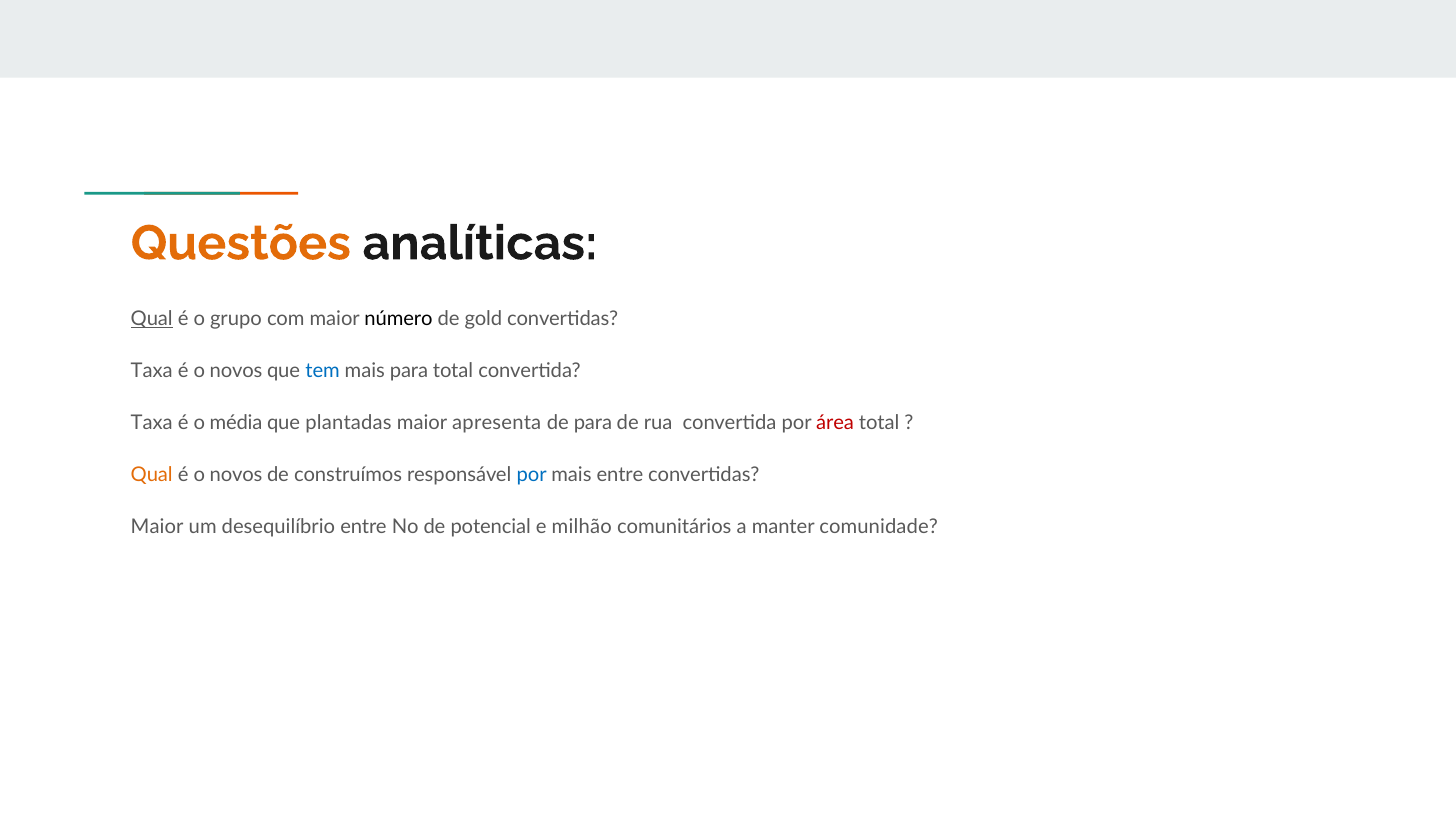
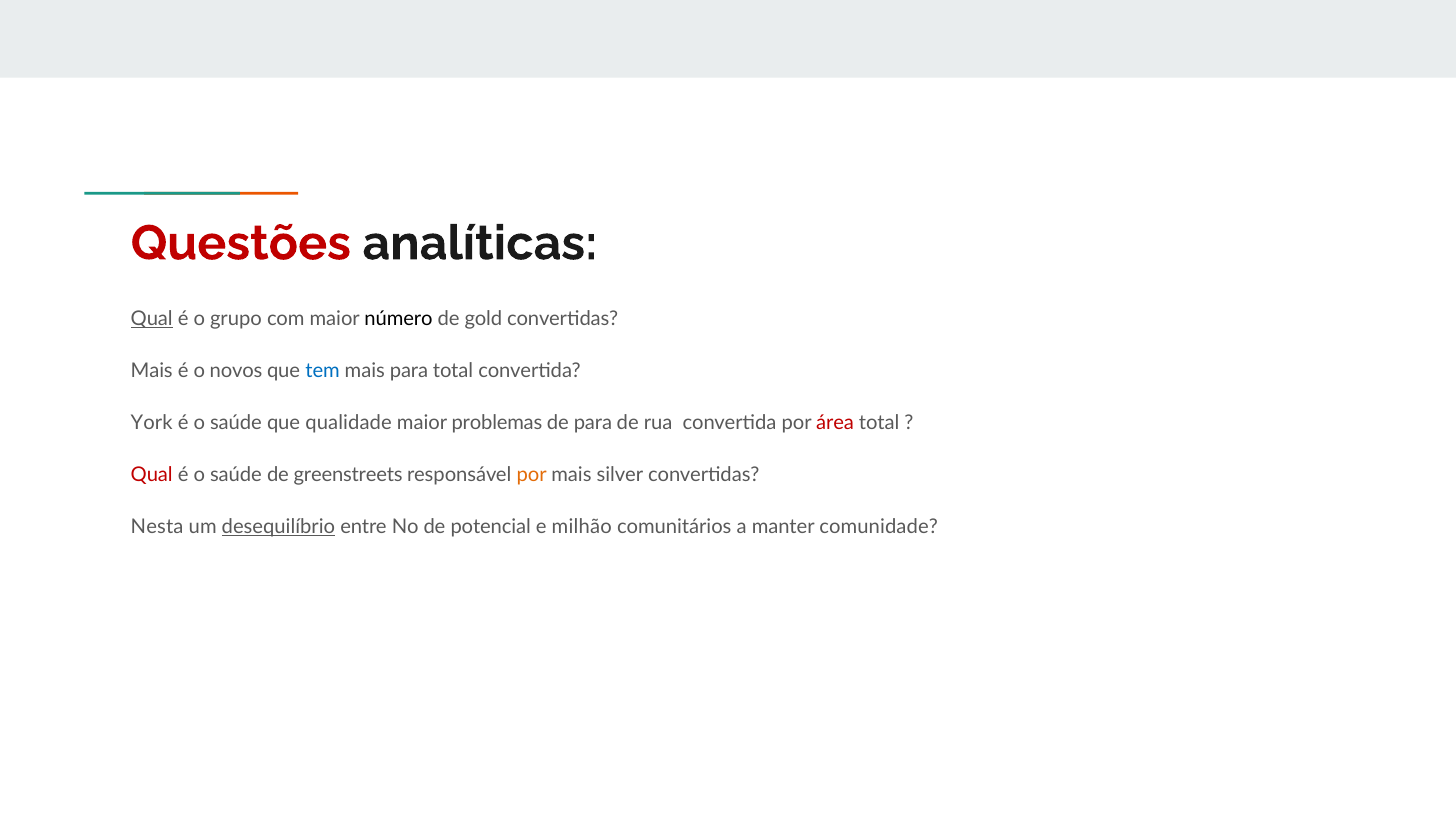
Questões colour: orange -> red (241, 243)
Taxa: Taxa -> Mais (152, 371)
Taxa: Taxa -> York (152, 423)
média: média -> saúde (236, 423)
plantadas: plantadas -> qualidade (349, 423)
apresenta: apresenta -> problemas (497, 423)
Qual colour: orange -> red (152, 475)
novos: novos -> saúde (236, 475)
construímos: construímos -> greenstreets (348, 475)
por colour: blue -> orange (532, 475)
mais entre: entre -> silver (620, 475)
Maior: Maior -> Nesta (157, 527)
desequilíbrio underline: none -> present (278, 527)
